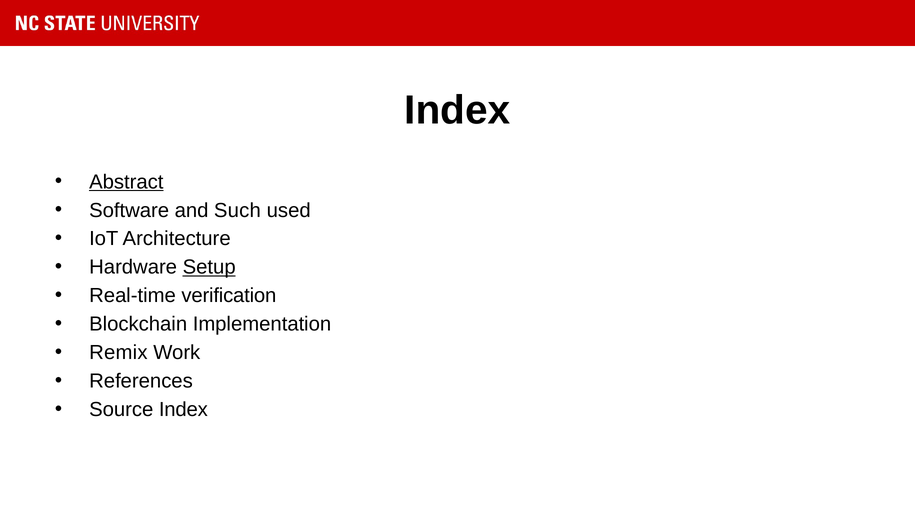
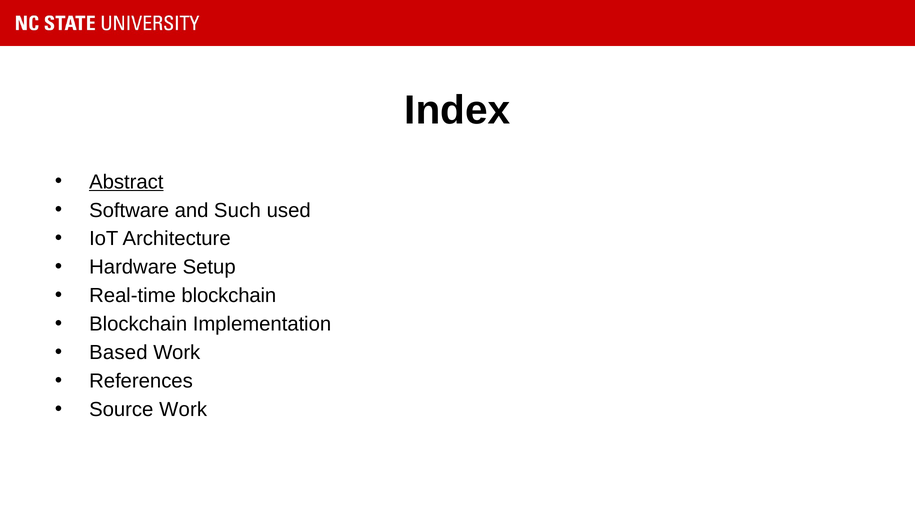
Setup underline: present -> none (209, 267)
Real-time verification: verification -> blockchain (229, 296)
Remix: Remix -> Based (118, 352)
Source Index: Index -> Work (183, 409)
